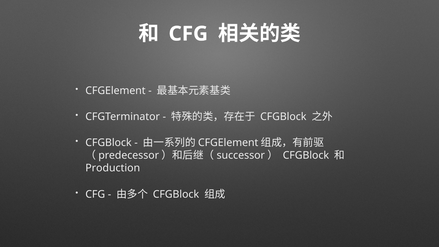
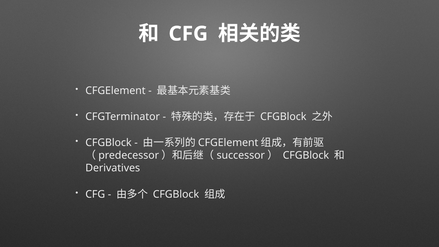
Production: Production -> Derivatives (113, 168)
